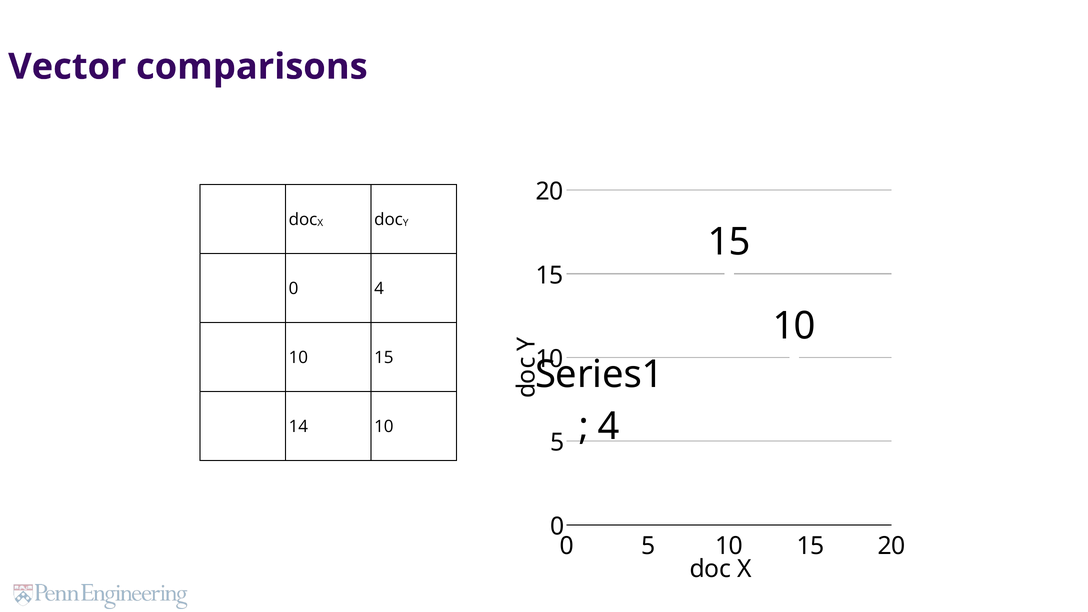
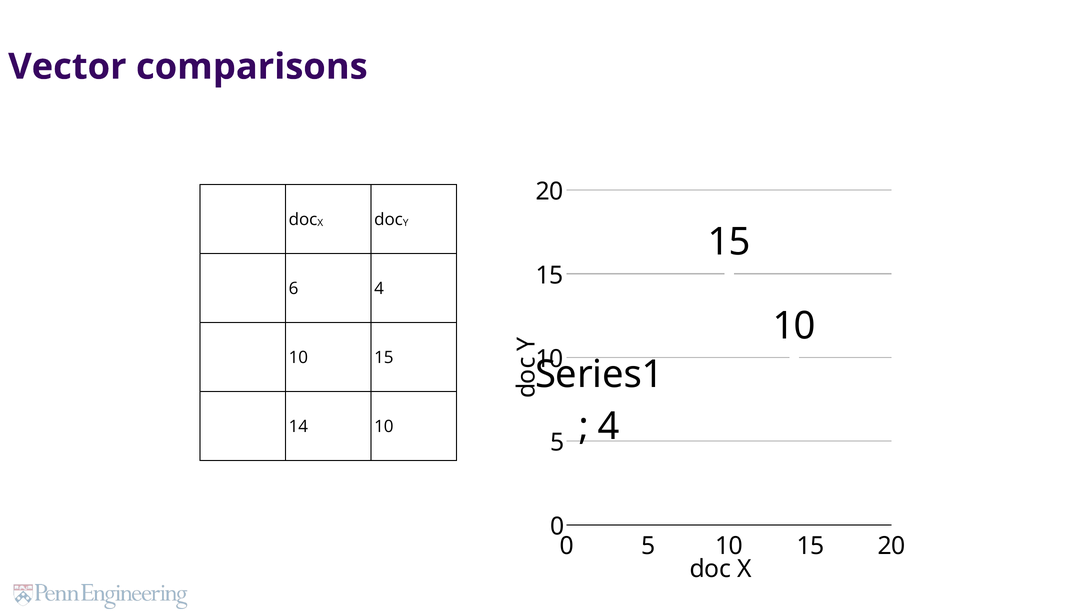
A 0: 0 -> 6 (294, 289)
